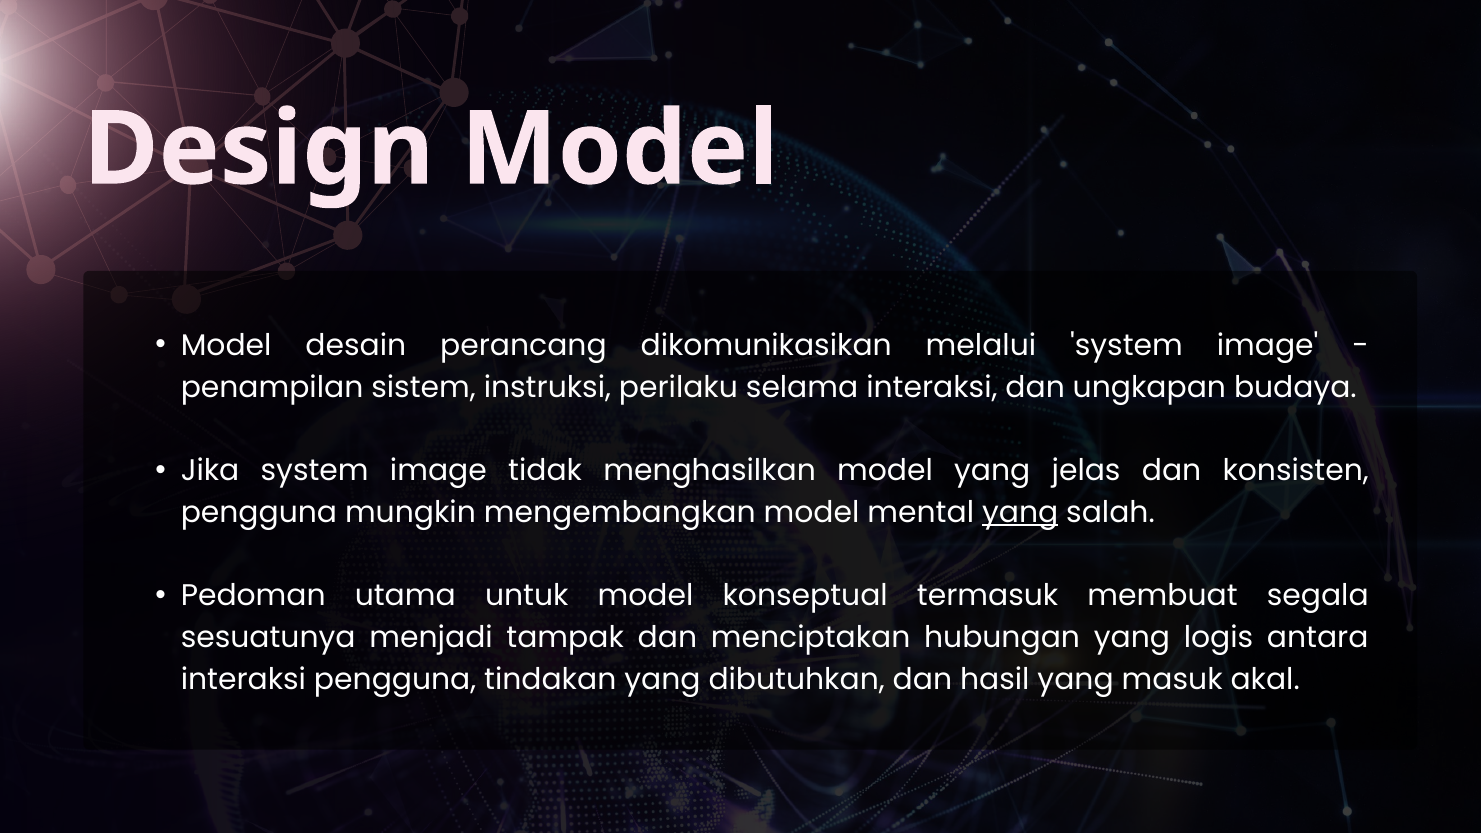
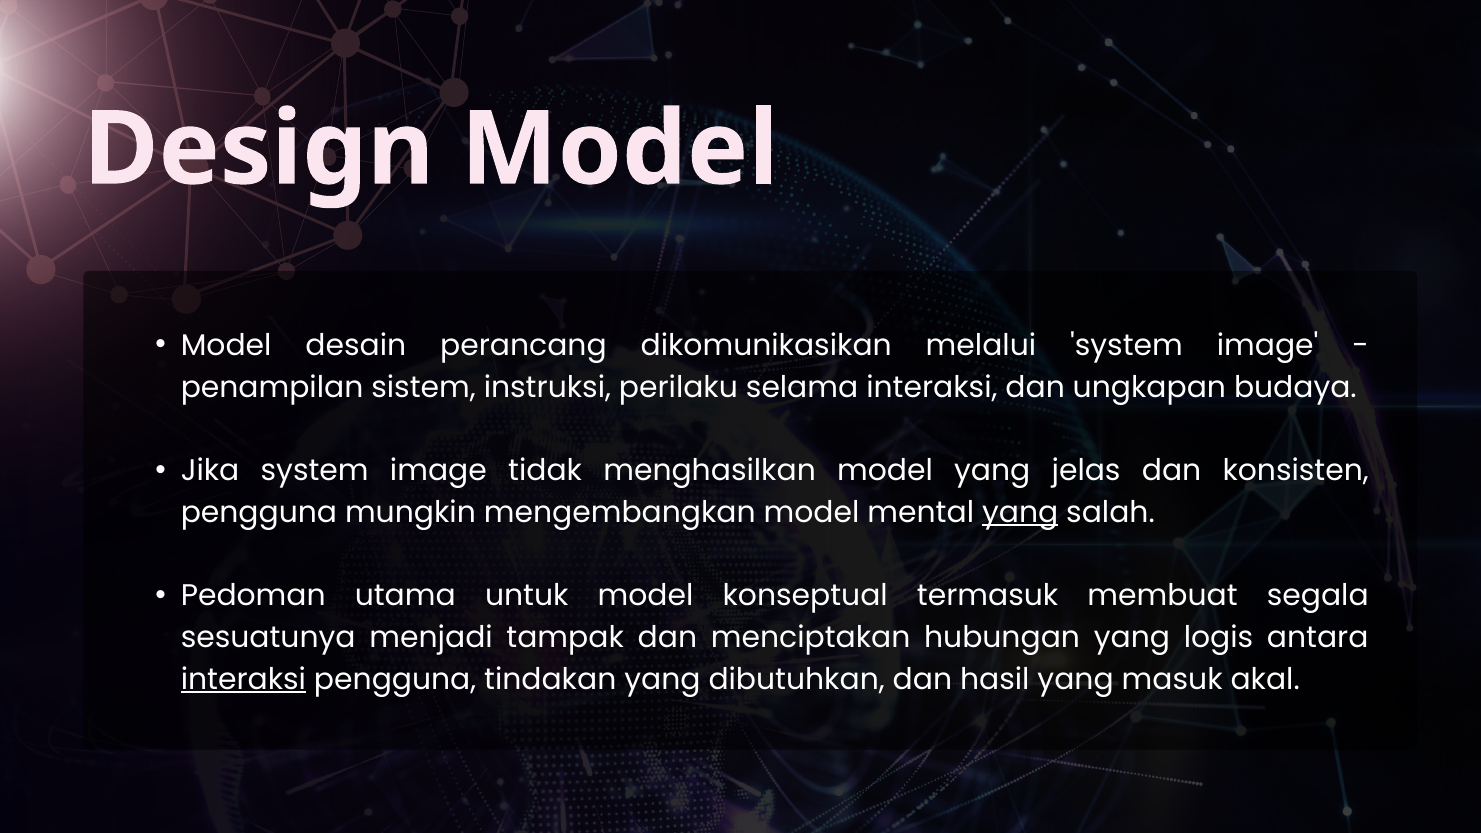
interaksi underline: none -> present (243, 680)
